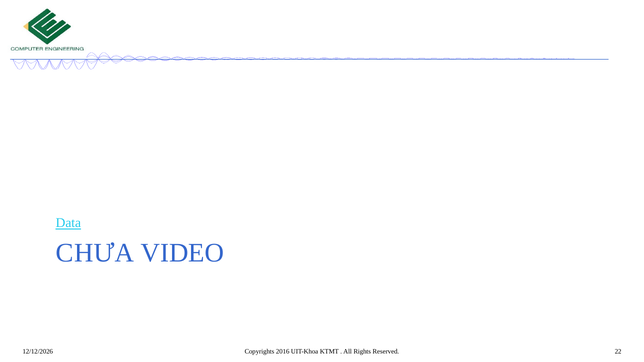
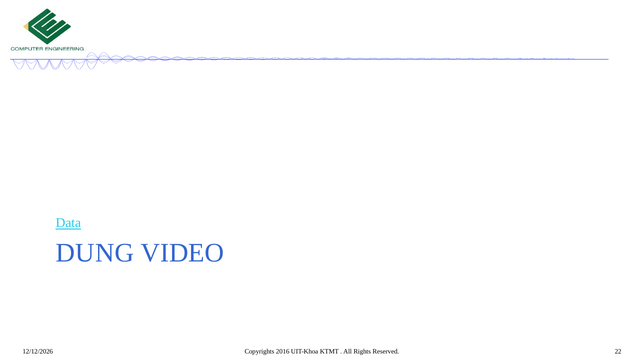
CHƯA: CHƯA -> DUNG (95, 253)
